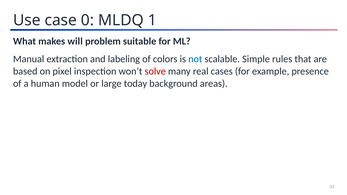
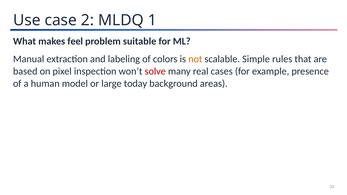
0: 0 -> 2 (87, 20)
will: will -> feel (75, 41)
not colour: blue -> orange (195, 59)
